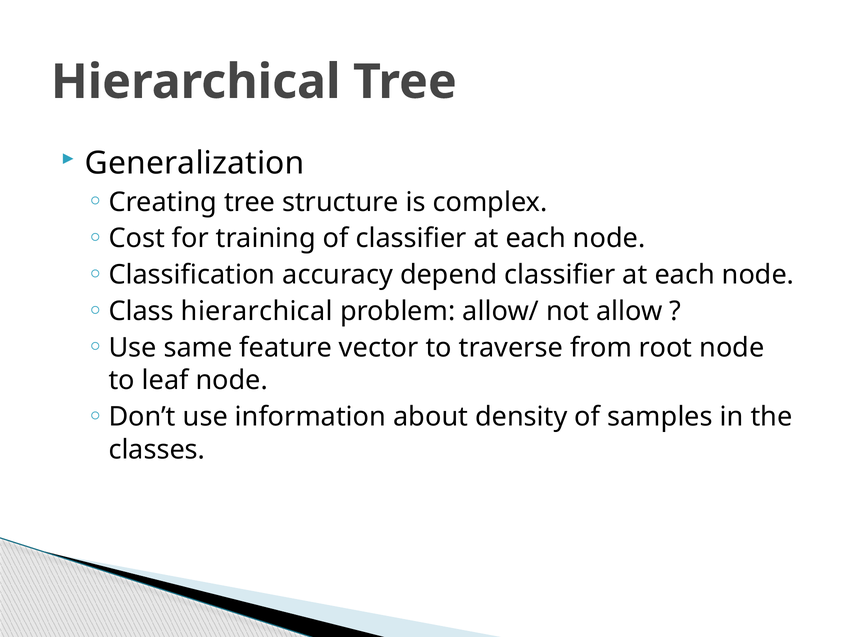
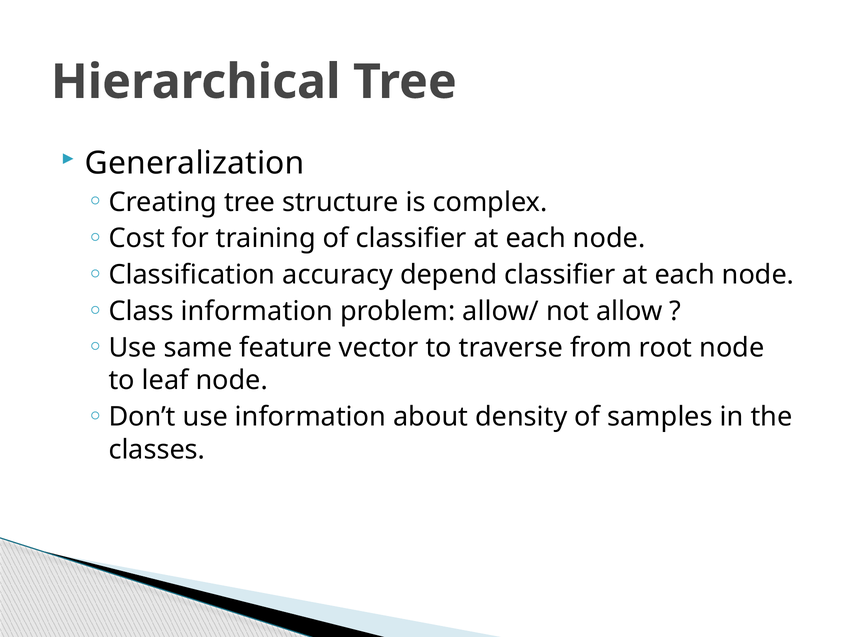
Class hierarchical: hierarchical -> information (257, 311)
